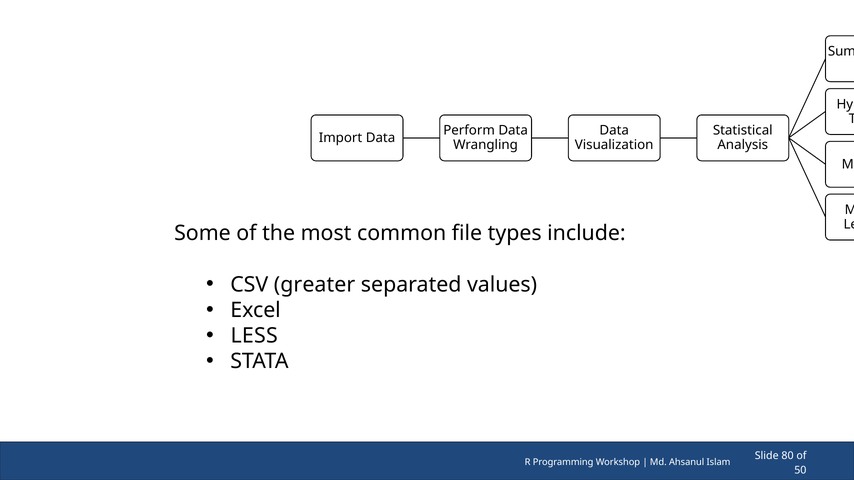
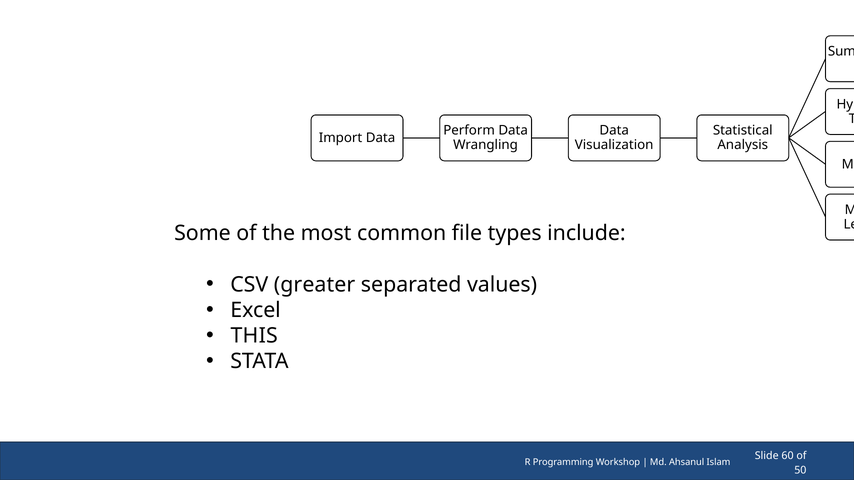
LESS: LESS -> THIS (254, 336)
80: 80 -> 60 (788, 456)
